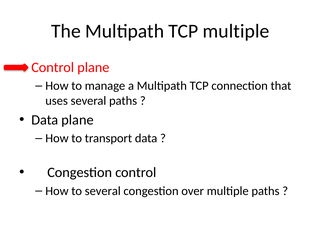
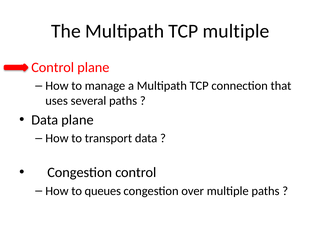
to several: several -> queues (103, 191)
